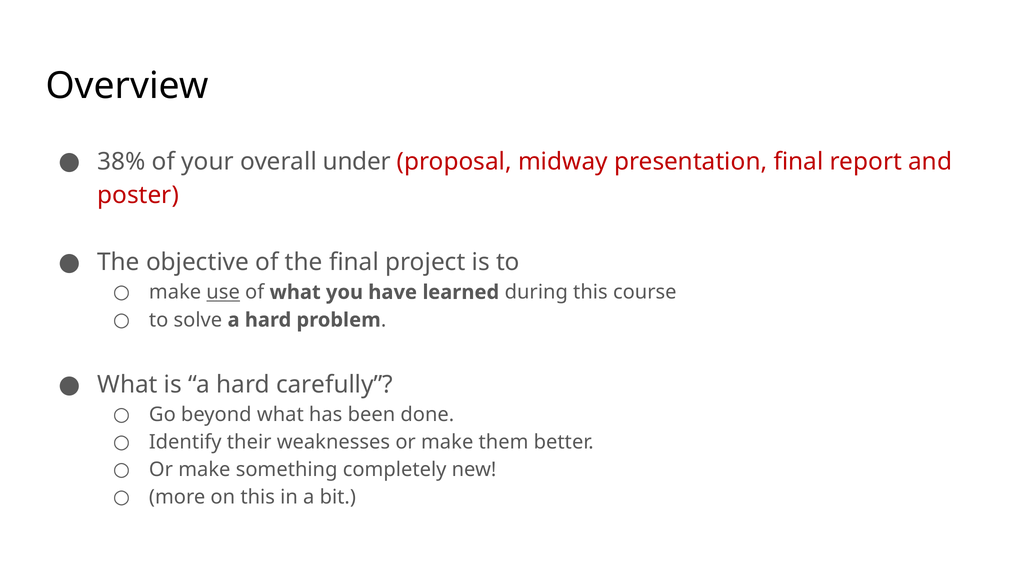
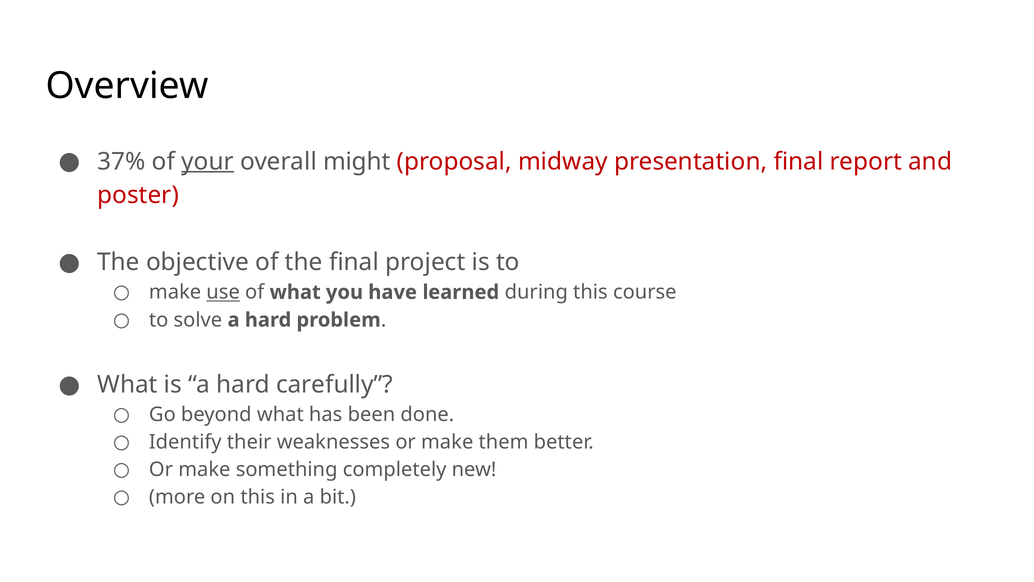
38%: 38% -> 37% (121, 161)
your underline: none -> present (208, 161)
under: under -> might (357, 161)
